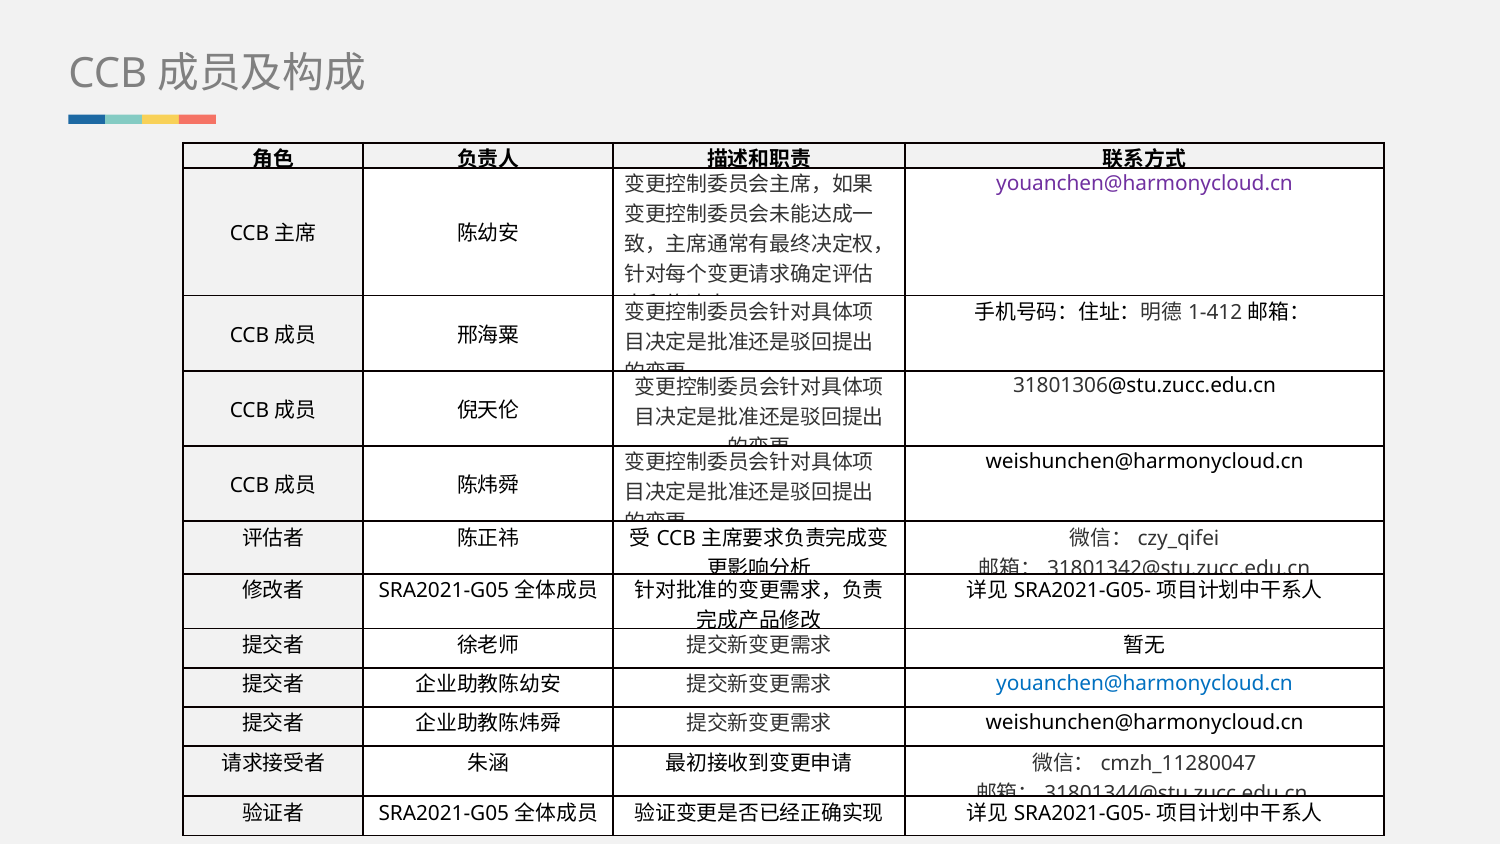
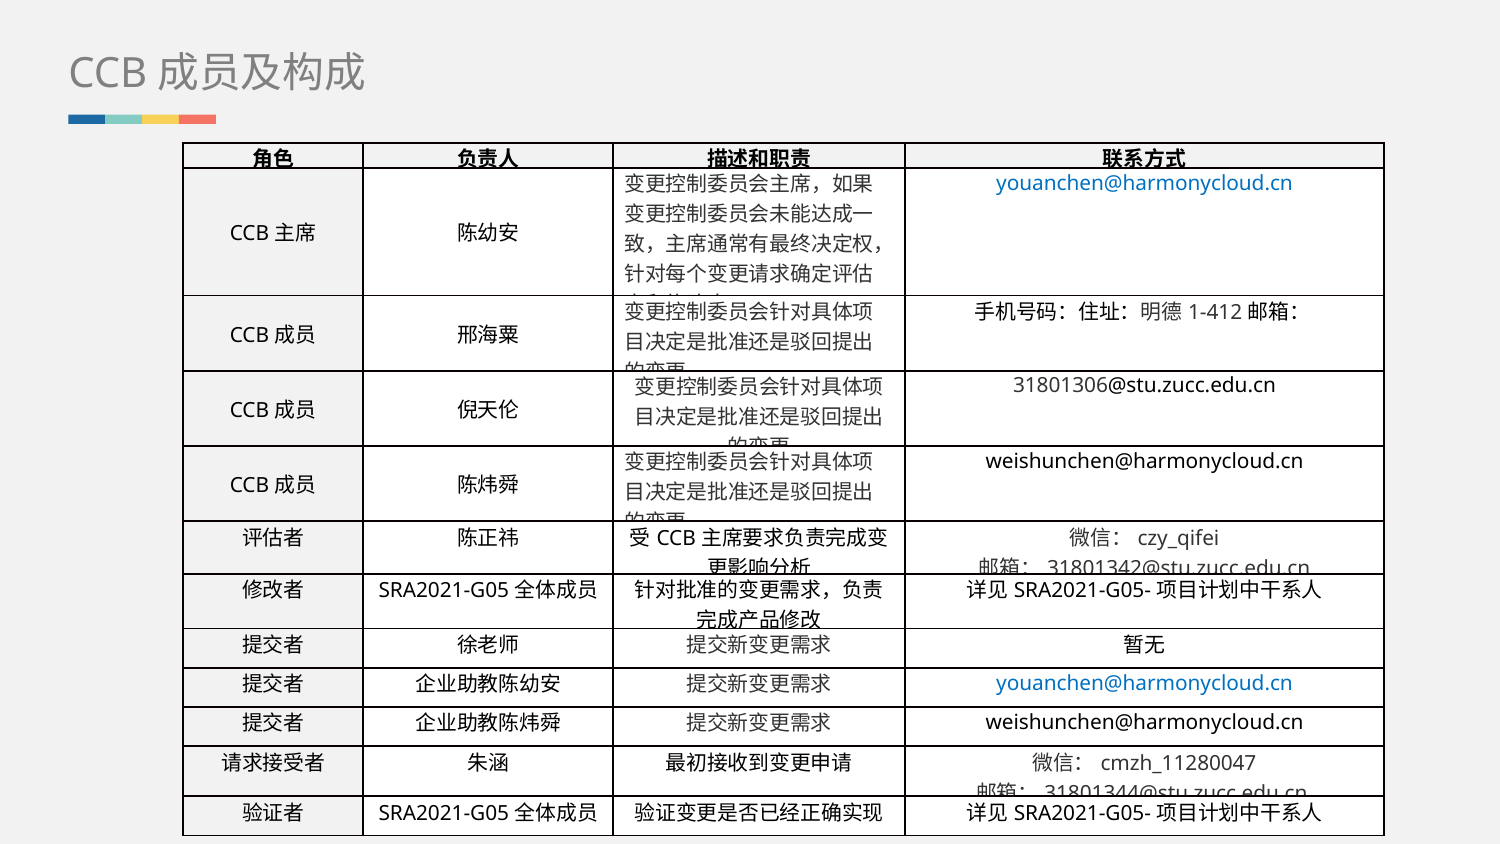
youanchen@harmonycloud.cn colour: purple -> blue (1145, 183)
